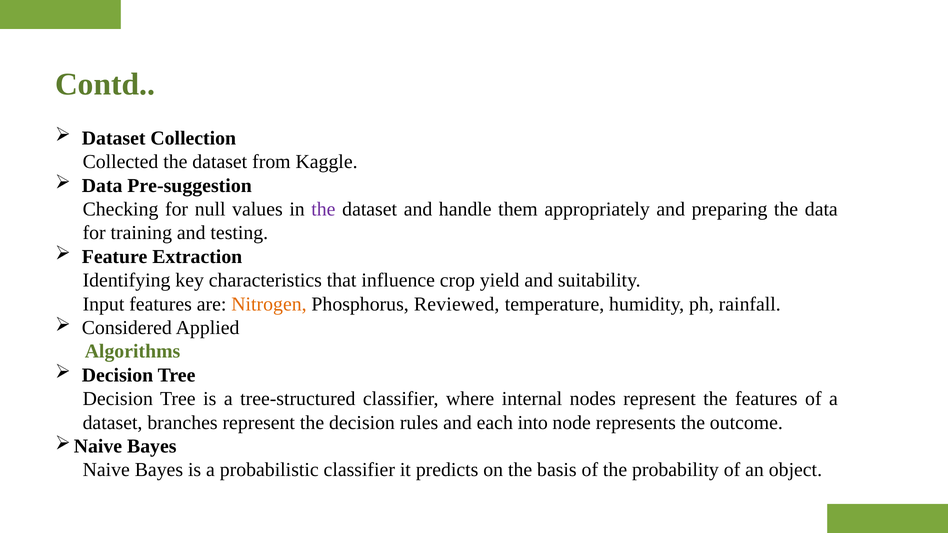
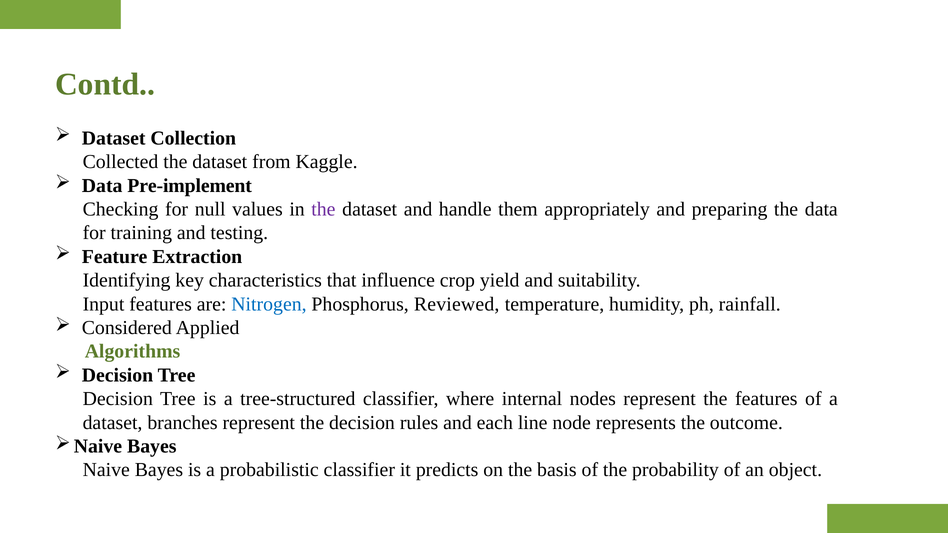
Pre-suggestion: Pre-suggestion -> Pre-implement (190, 186)
Nitrogen colour: orange -> blue (269, 304)
into: into -> line (533, 423)
